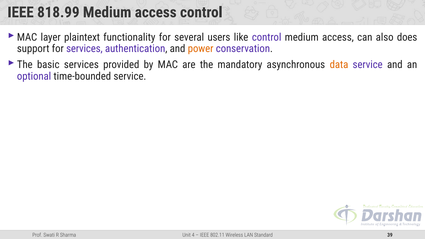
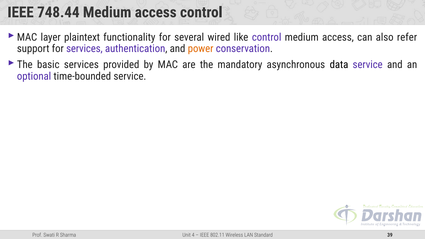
818.99: 818.99 -> 748.44 (58, 12)
users: users -> wired (219, 37)
does: does -> refer (407, 37)
data colour: orange -> black (339, 65)
